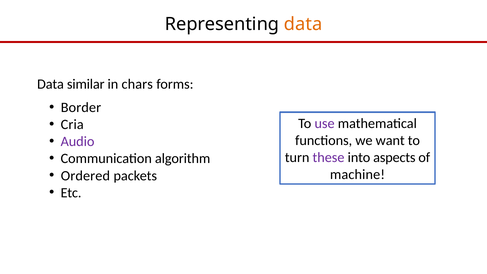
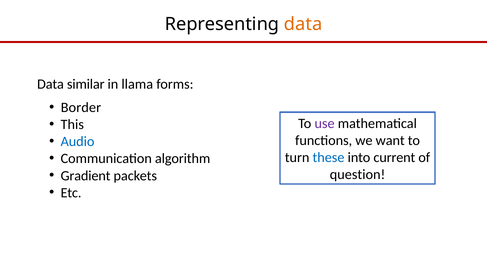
chars: chars -> llama (137, 84)
Cria: Cria -> This (72, 124)
Audio colour: purple -> blue (78, 142)
these colour: purple -> blue (329, 158)
aspects: aspects -> current (394, 158)
Ordered: Ordered -> Gradient (86, 176)
machine: machine -> question (358, 175)
